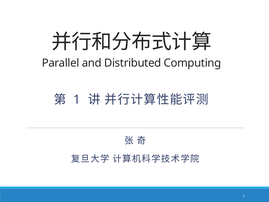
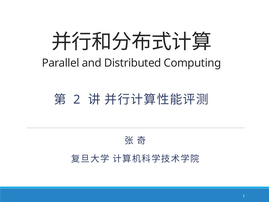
1: 1 -> 2 (77, 99)
